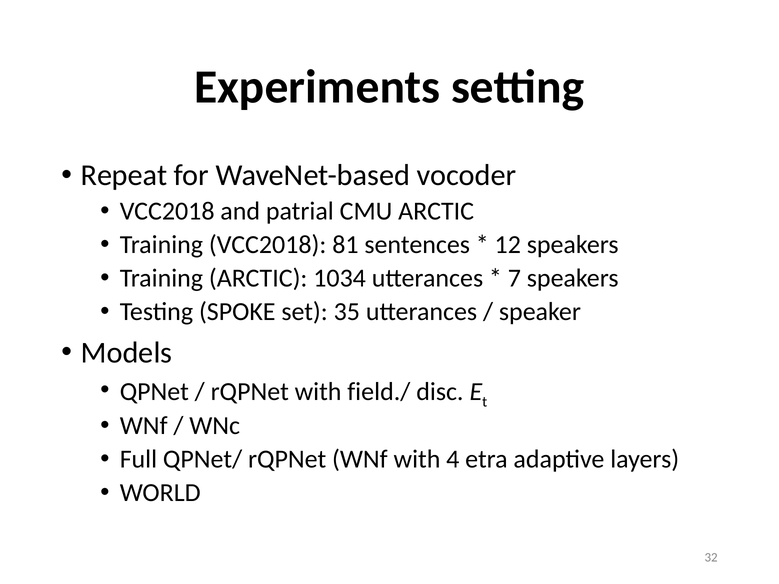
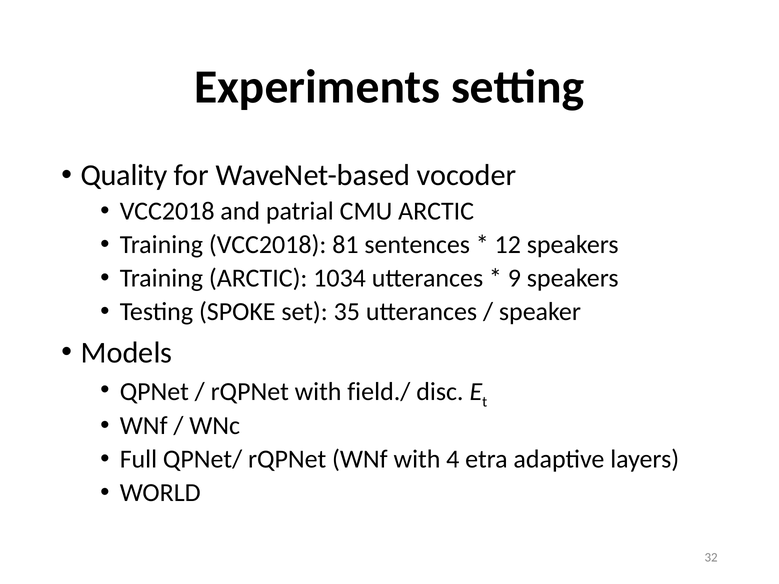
Repeat: Repeat -> Quality (124, 176)
7: 7 -> 9 (514, 278)
